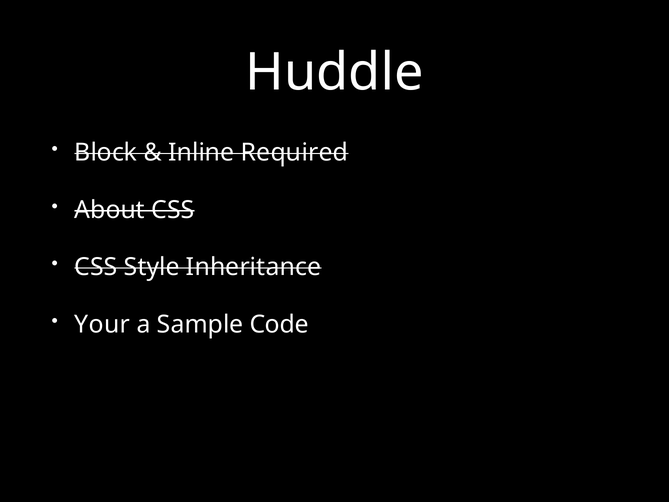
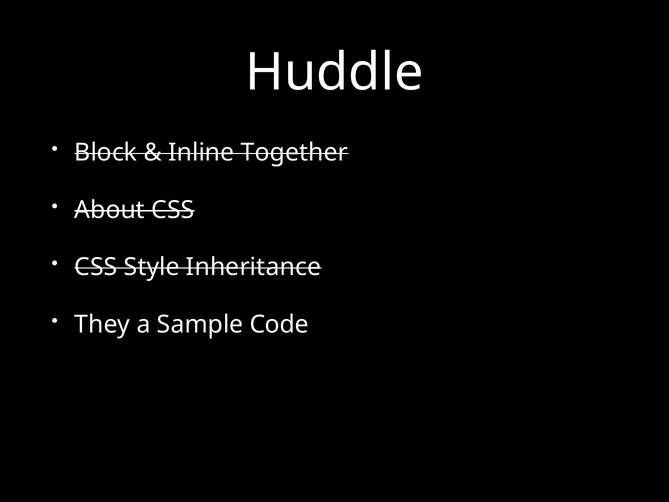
Required: Required -> Together (294, 153)
Your: Your -> They (102, 324)
